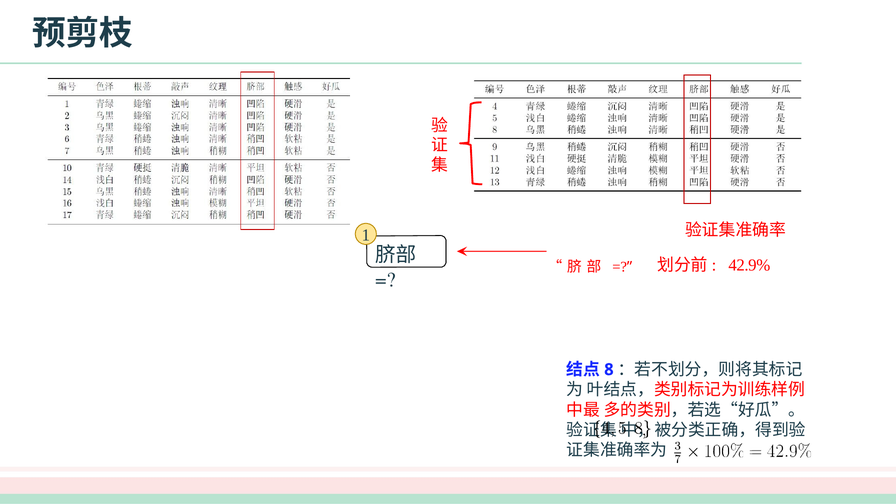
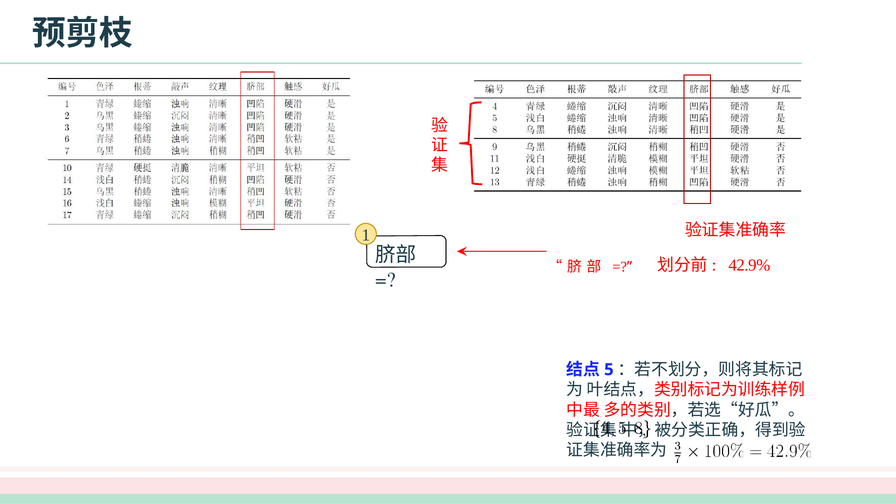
8: 8 -> 5 (609, 370)
